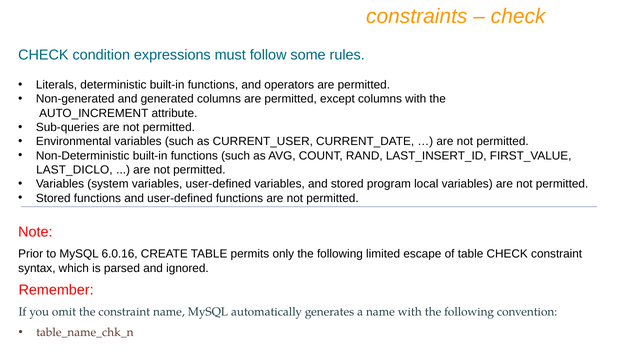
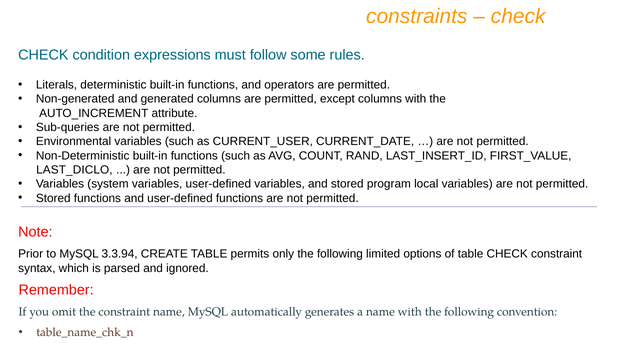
6.0.16: 6.0.16 -> 3.3.94 (120, 254)
escape: escape -> options (422, 254)
